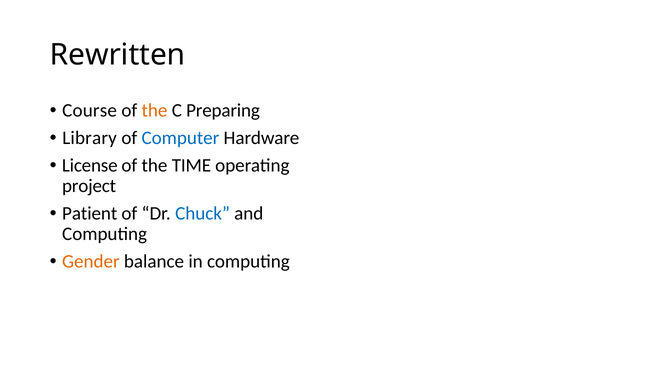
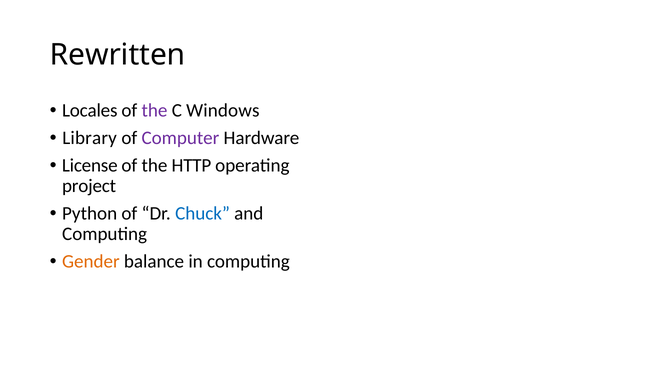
Course: Course -> Locales (90, 111)
the colour: orange -> purple (155, 111)
Preparing: Preparing -> Windows (223, 111)
Computer colour: blue -> purple (180, 138)
TIME: TIME -> HTTP (191, 165)
Patient: Patient -> Python (90, 213)
